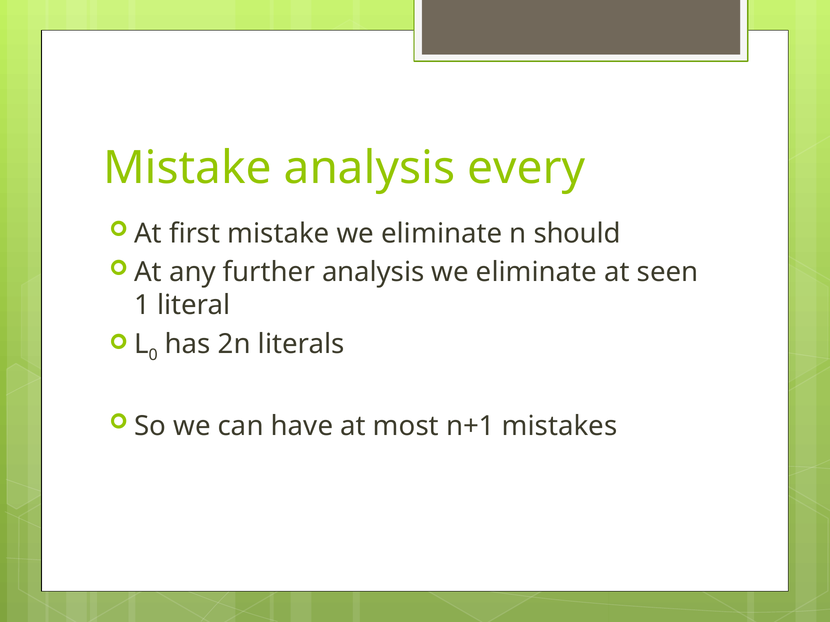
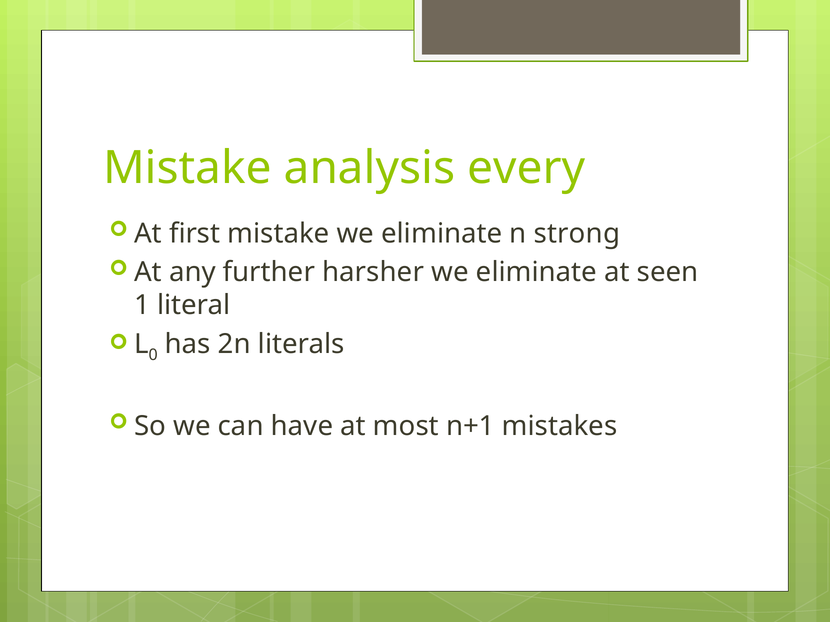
should: should -> strong (577, 234)
further analysis: analysis -> harsher (373, 272)
